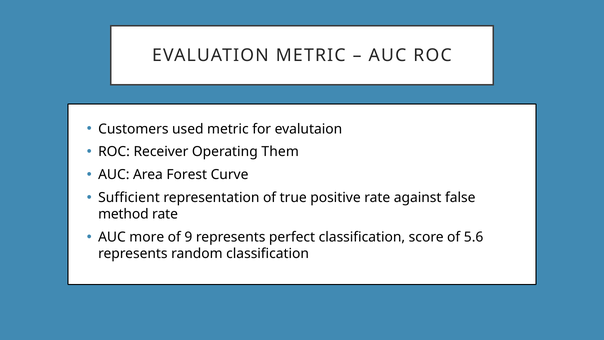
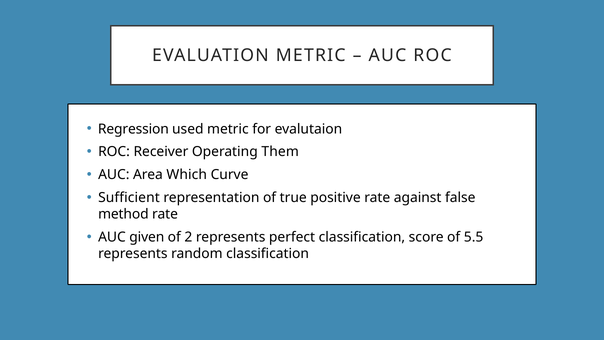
Customers: Customers -> Regression (133, 129)
Forest: Forest -> Which (187, 175)
more: more -> given (147, 237)
9: 9 -> 2 (188, 237)
5.6: 5.6 -> 5.5 (474, 237)
